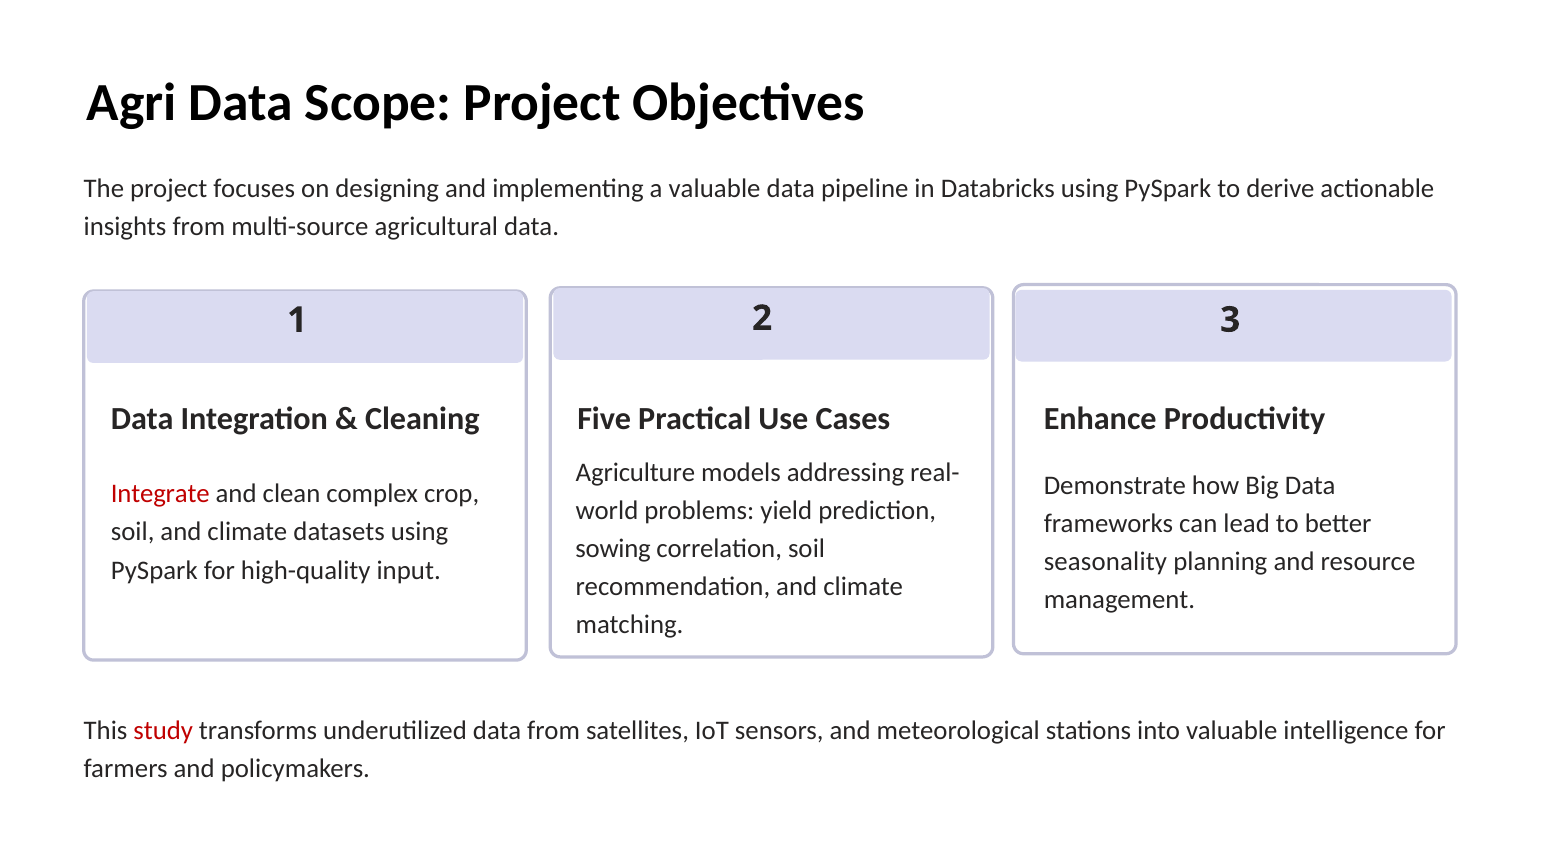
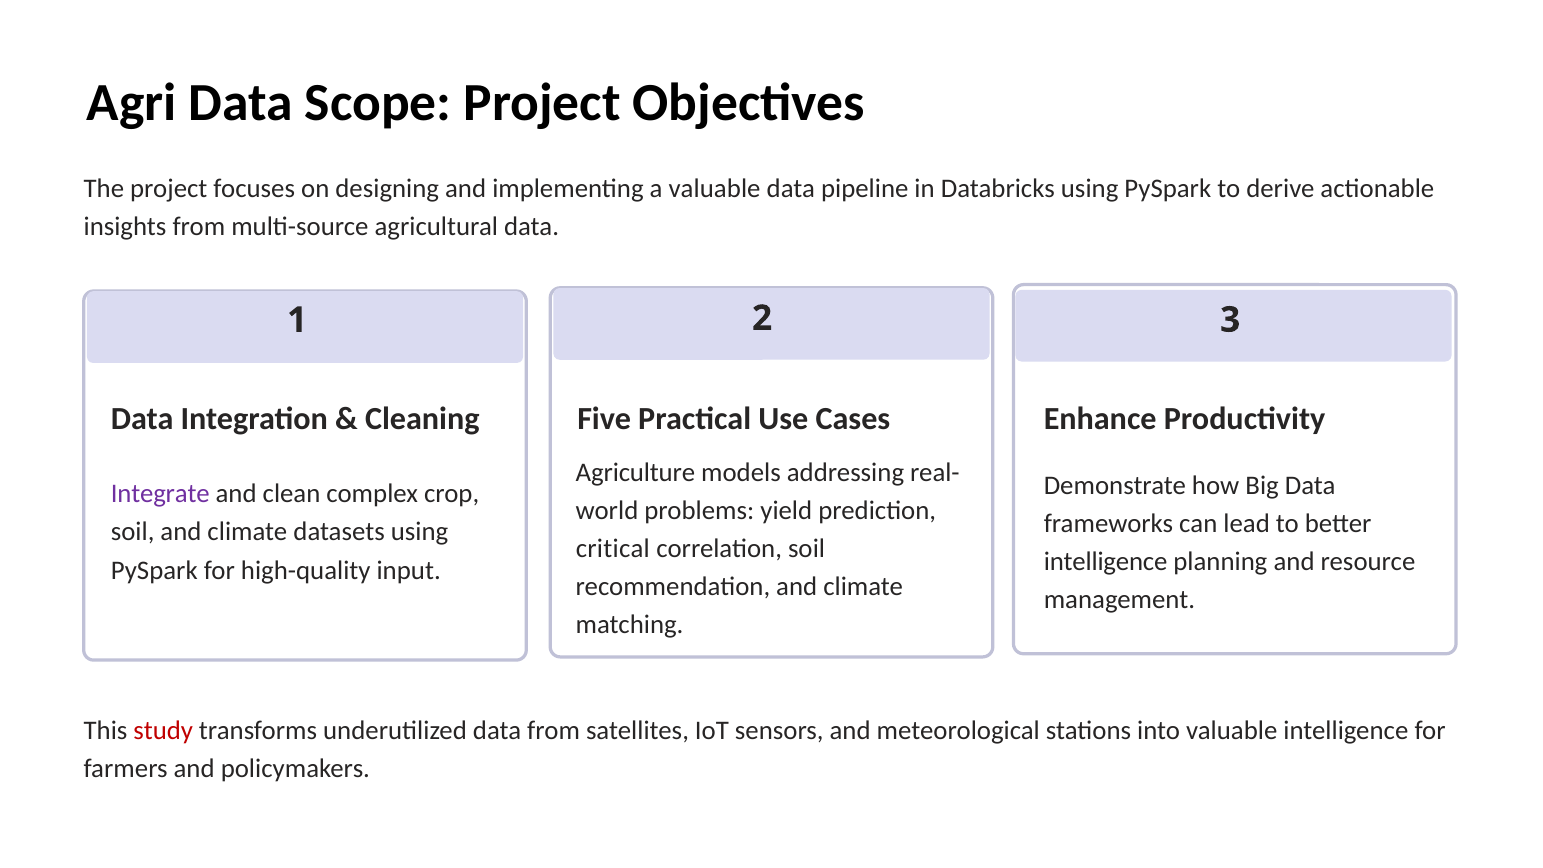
Integrate colour: red -> purple (160, 494)
sowing: sowing -> critical (613, 549)
seasonality: seasonality -> intelligence (1106, 562)
